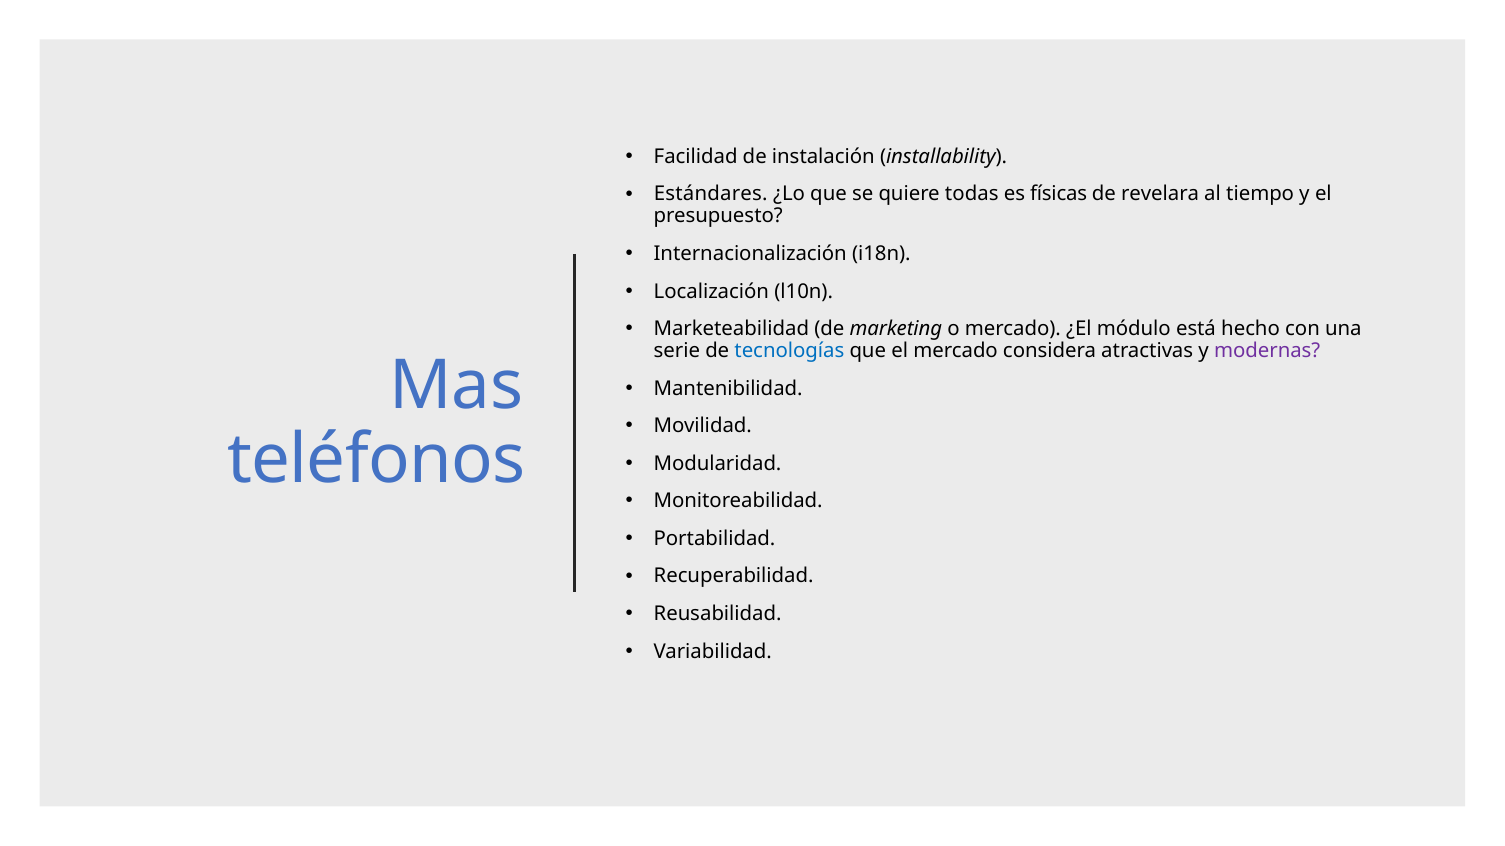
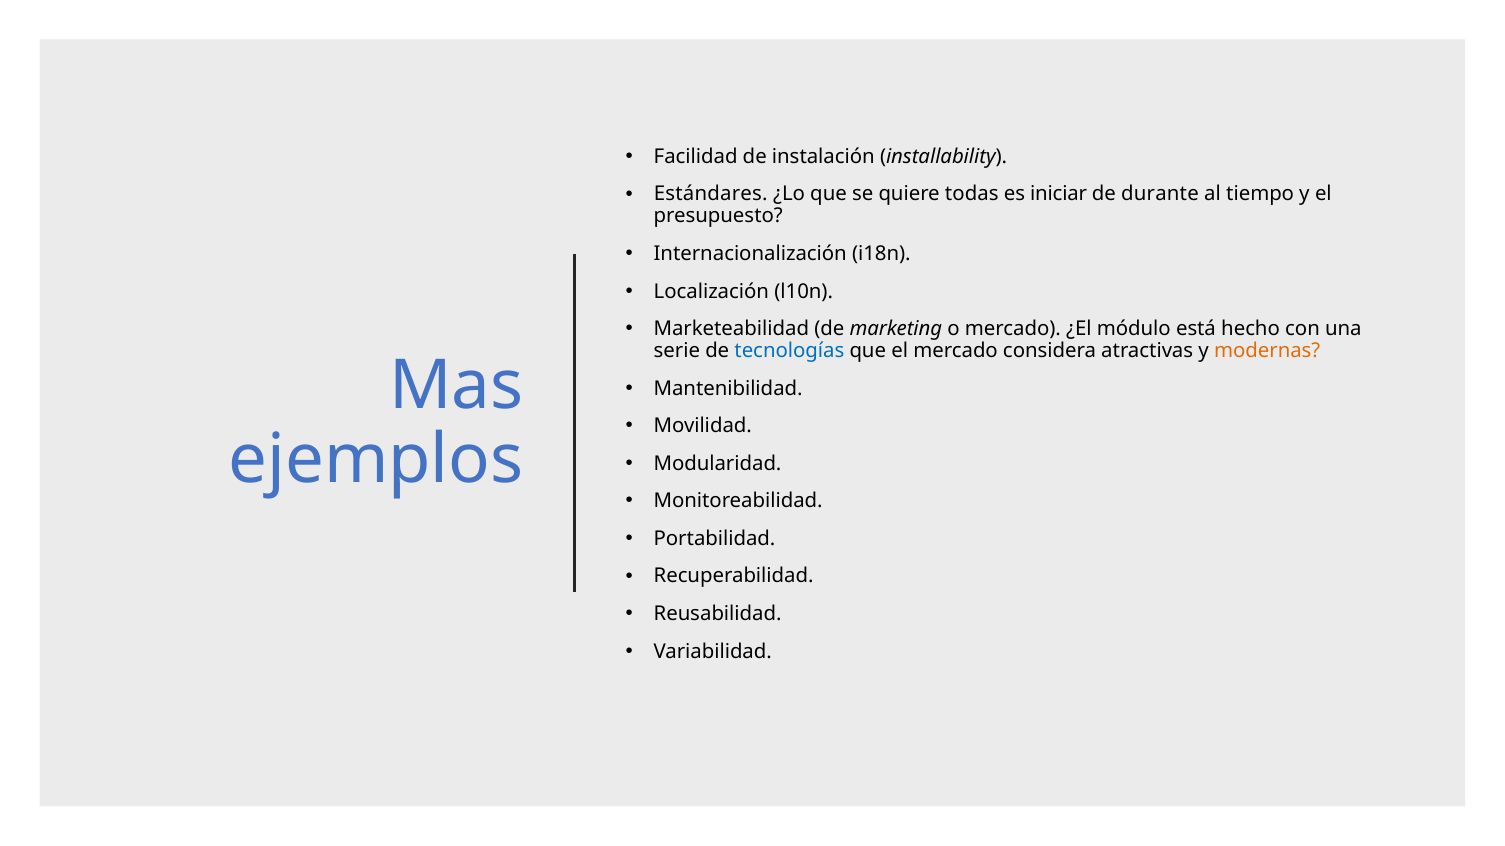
físicas: físicas -> iniciar (1059, 194)
revelara: revelara -> durante (1160, 194)
modernas colour: purple -> orange (1267, 351)
teléfonos: teléfonos -> ejemplos (376, 460)
